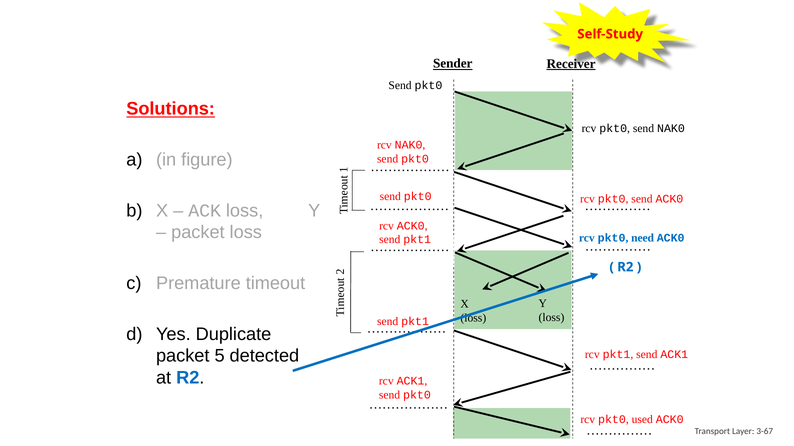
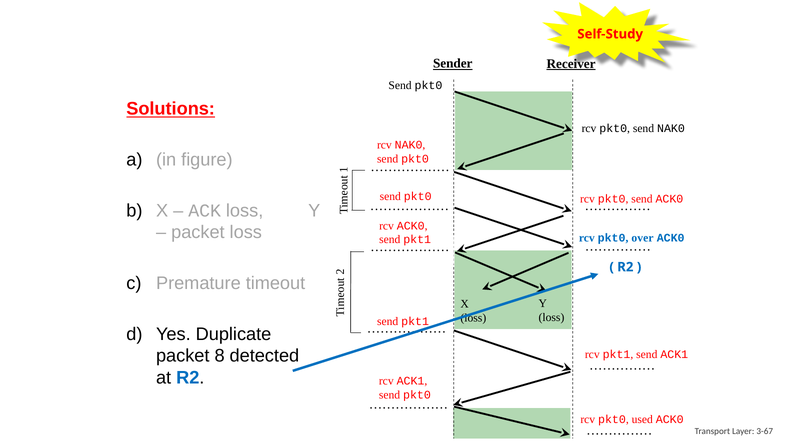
need: need -> over (643, 238)
5: 5 -> 8 (220, 356)
